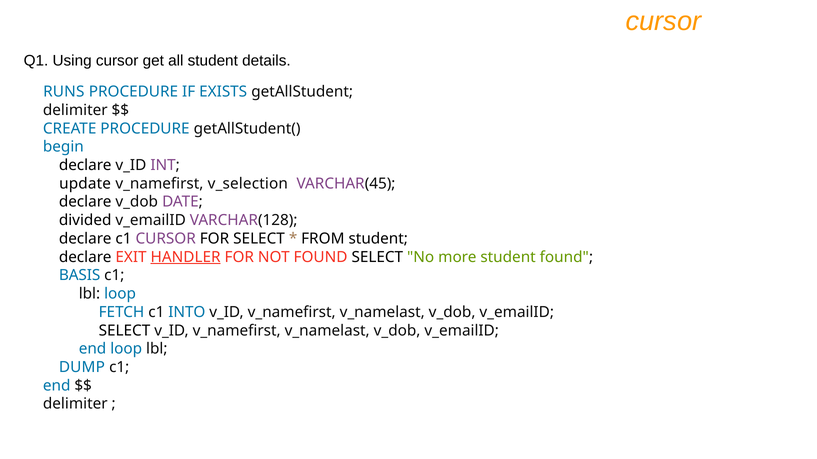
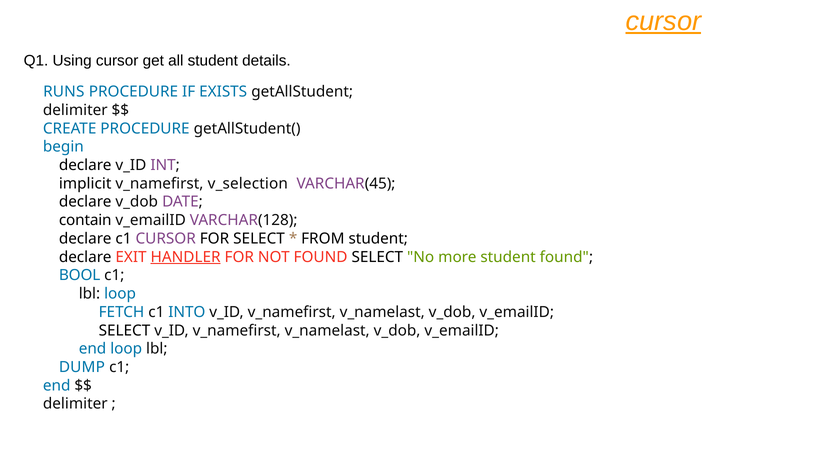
cursor underline: none -> present (663, 21)
update: update -> implicit (85, 184)
divided: divided -> contain (85, 221)
BASIS: BASIS -> BOOL (80, 276)
